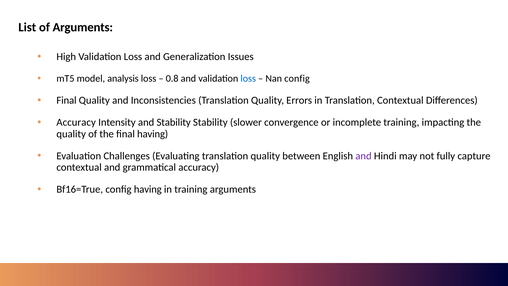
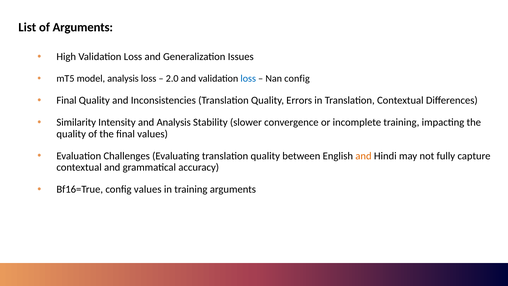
0.8: 0.8 -> 2.0 (172, 78)
Accuracy: Accuracy -> Similarity (76, 122)
and Stability: Stability -> Analysis (174, 122)
final having: having -> values (153, 134)
and colour: purple -> orange (364, 156)
config having: having -> values (148, 189)
